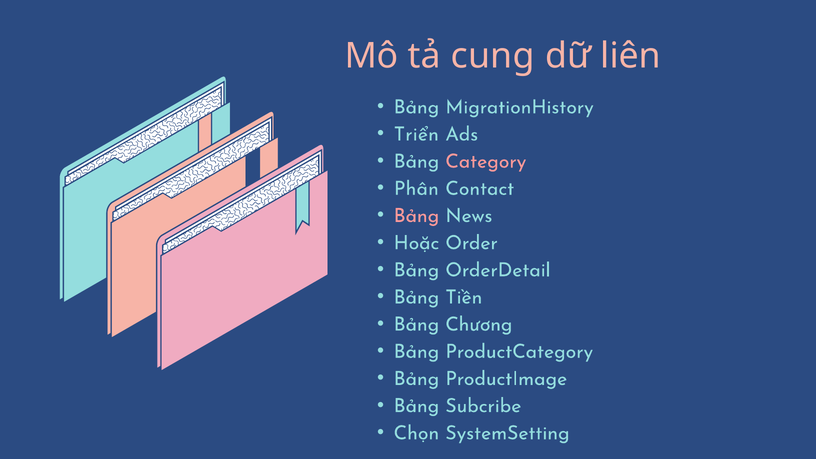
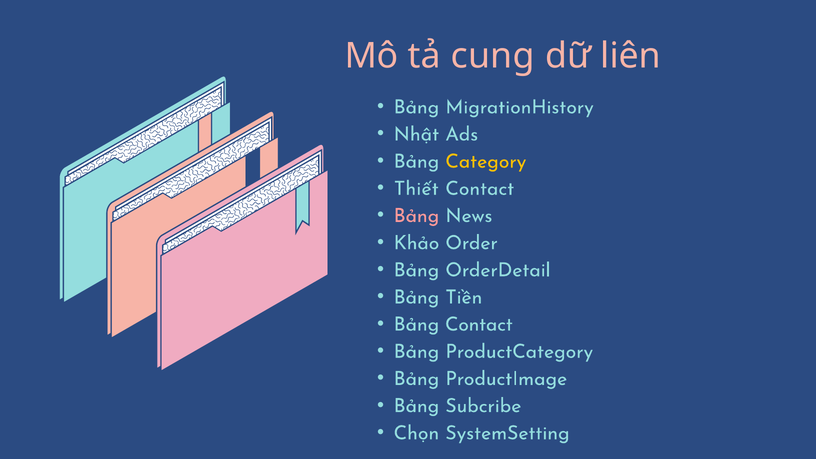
Triển: Triển -> Nhật (416, 134)
Category colour: pink -> yellow (486, 161)
Phân: Phân -> Thiết (416, 188)
Hoặc: Hoặc -> Khảo (416, 243)
Bảng Chương: Chương -> Contact (479, 324)
